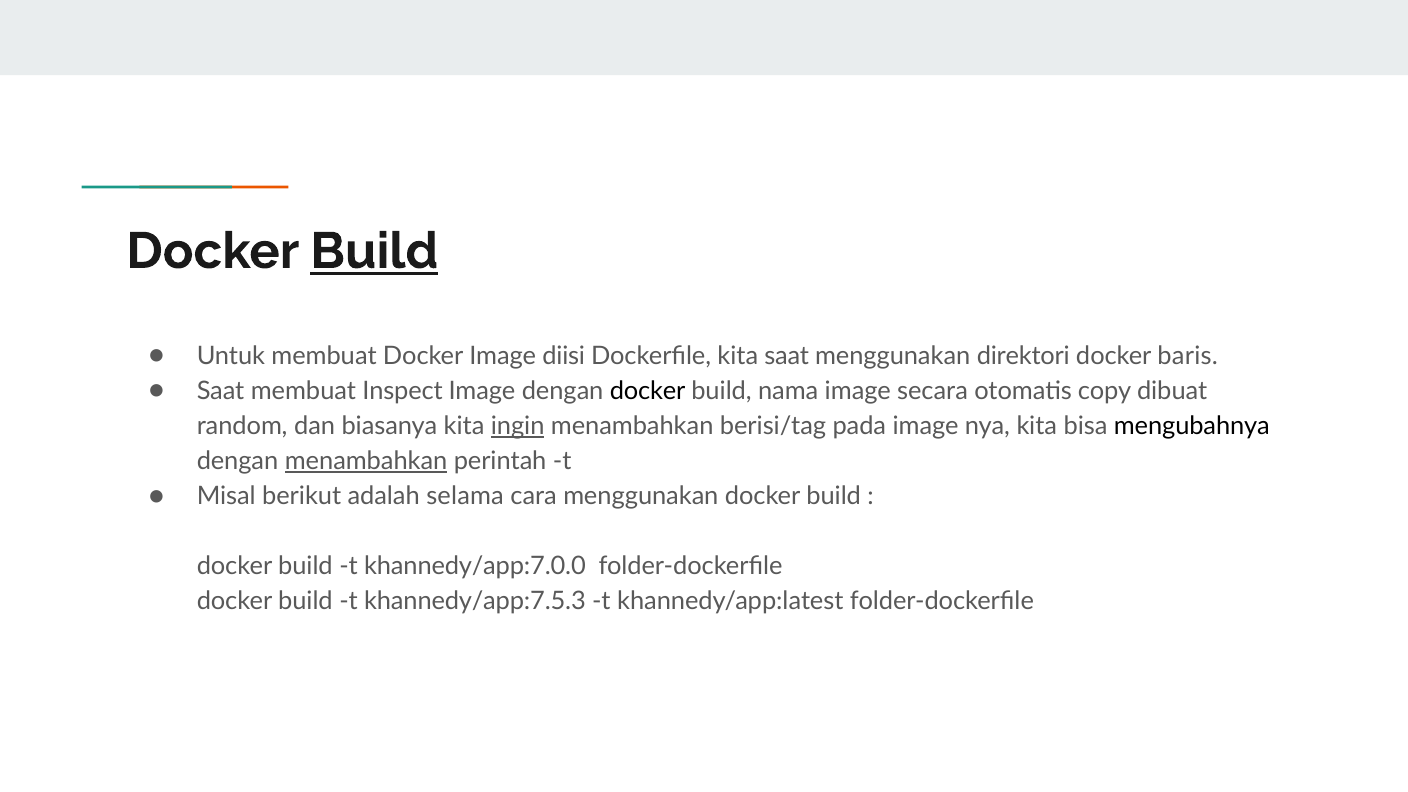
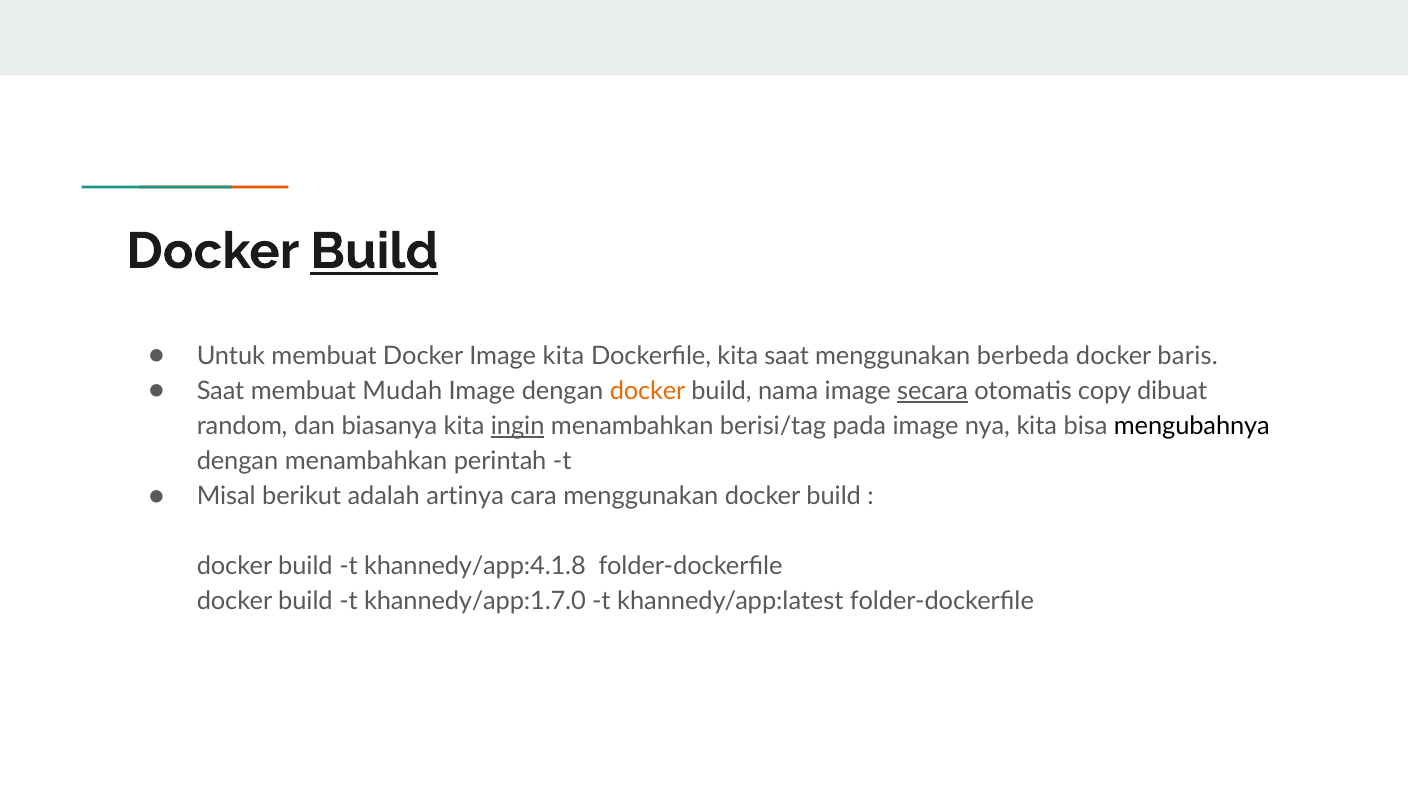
Image diisi: diisi -> kita (563, 356)
direktori: direktori -> berbeda (1023, 356)
Inspect: Inspect -> Mudah (402, 391)
docker colour: black -> orange (648, 391)
secara underline: none -> present (933, 391)
menambahkan underline: present -> none (366, 461)
selama: selama -> artinya (465, 496)
khannedy/app:7.0.0: khannedy/app:7.0.0 -> khannedy/app:4.1.8 (475, 566)
khannedy/app:7.5.3: khannedy/app:7.5.3 -> khannedy/app:1.7.0 (475, 601)
